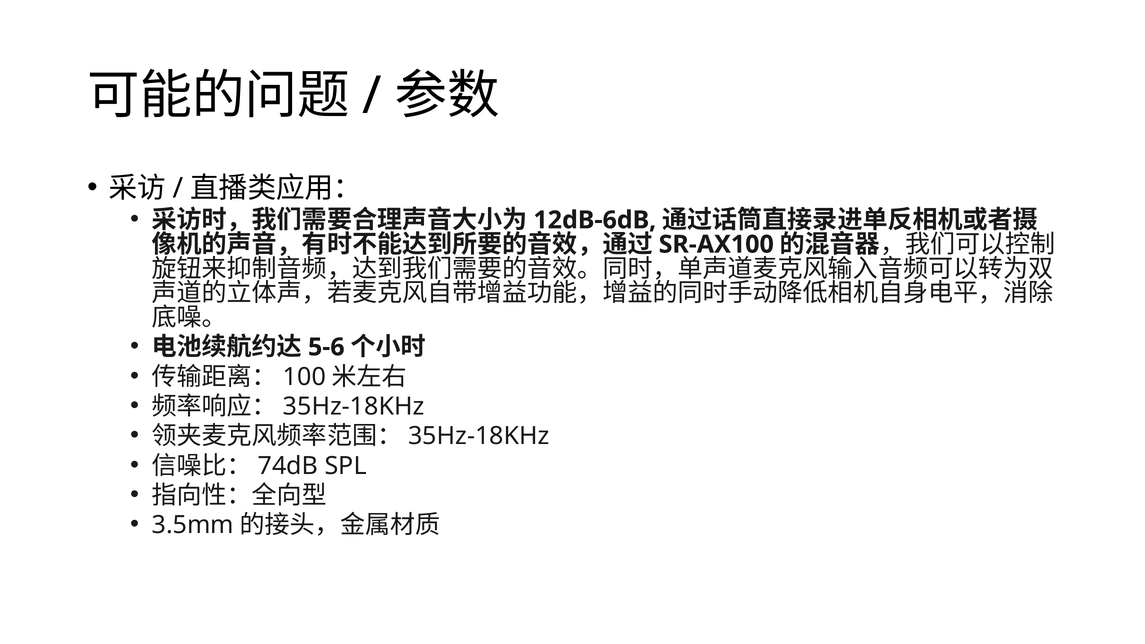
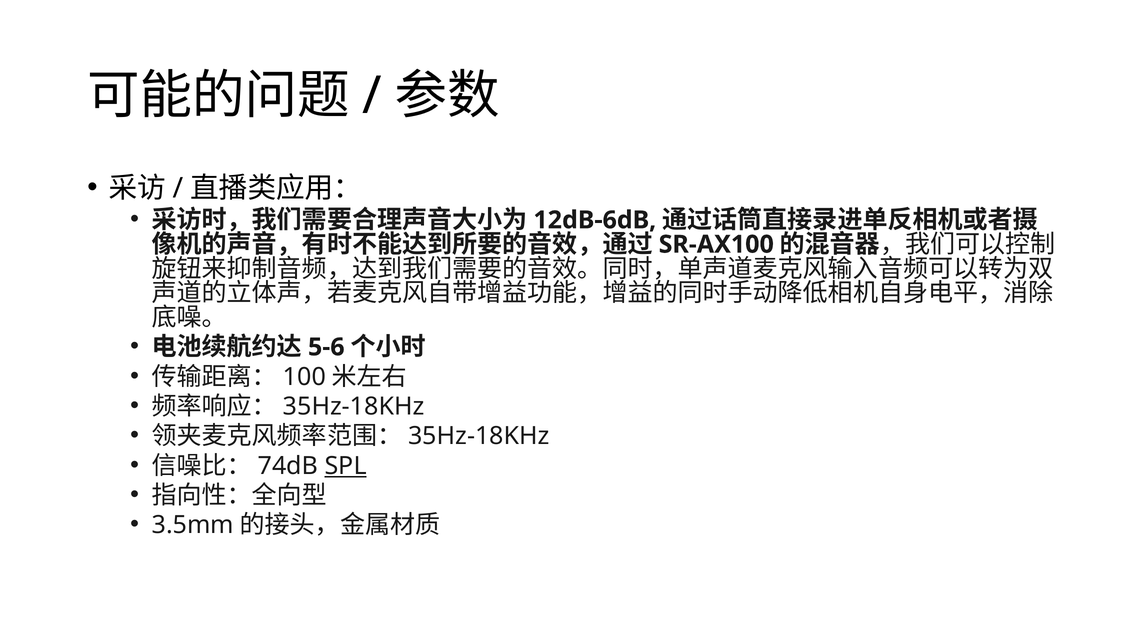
SPL underline: none -> present (346, 466)
